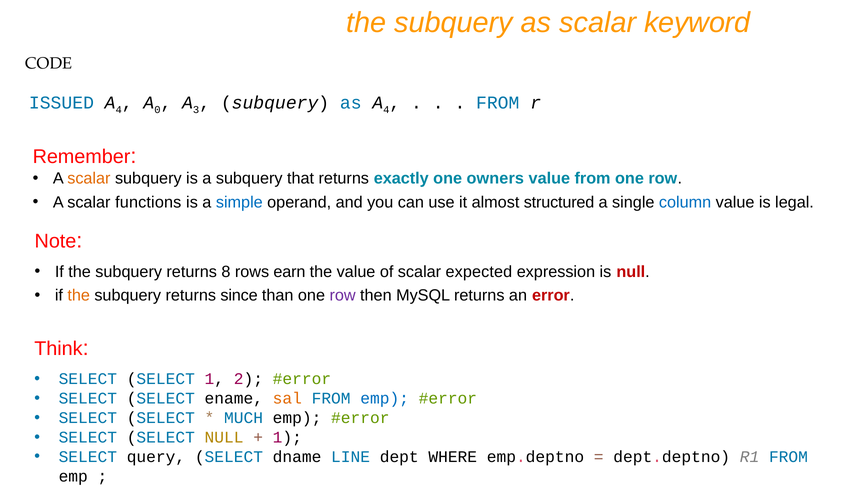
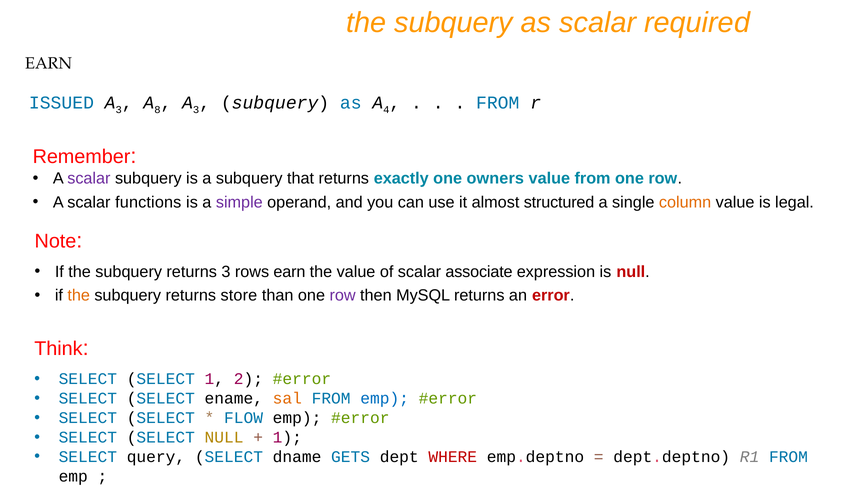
keyword: keyword -> required (697, 23)
CODE: CODE -> EARN (49, 63)
4: 4 -> 3 (119, 110)
0: 0 -> 8 (157, 110)
scalar colour: orange -> purple (89, 178)
simple colour: blue -> purple (239, 202)
column colour: blue -> orange (685, 202)
returns 8: 8 -> 3 (226, 271)
expected: expected -> associate (479, 271)
since: since -> store (239, 295)
MUCH: MUCH -> FLOW (244, 418)
LINE: LINE -> GETS (351, 457)
WHERE colour: black -> red (453, 457)
